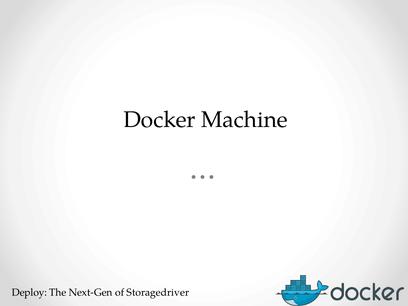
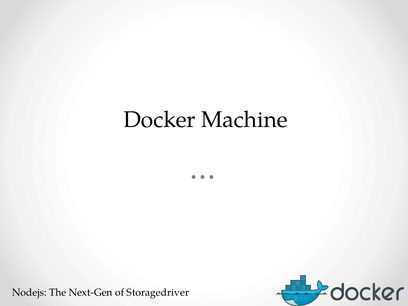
Deploy: Deploy -> Nodejs (29, 292)
